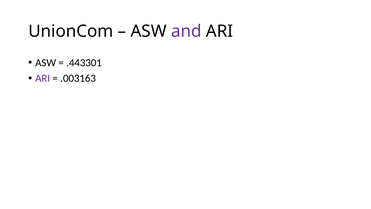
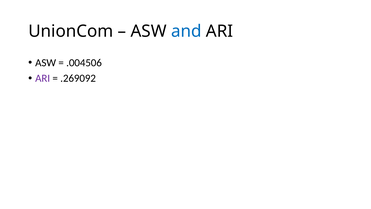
and colour: purple -> blue (186, 31)
.443301: .443301 -> .004506 (84, 63)
.003163: .003163 -> .269092 (78, 78)
